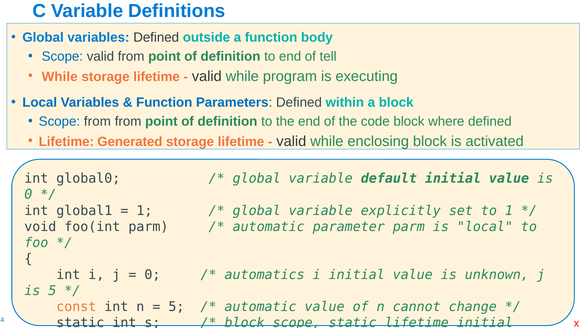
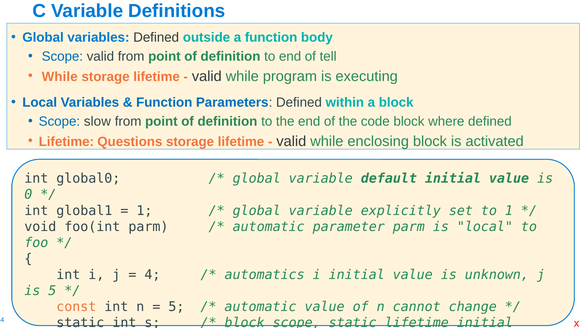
Scope from: from -> slow (97, 121)
Generated: Generated -> Questions (130, 141)
0: 0 -> 4 (152, 274)
